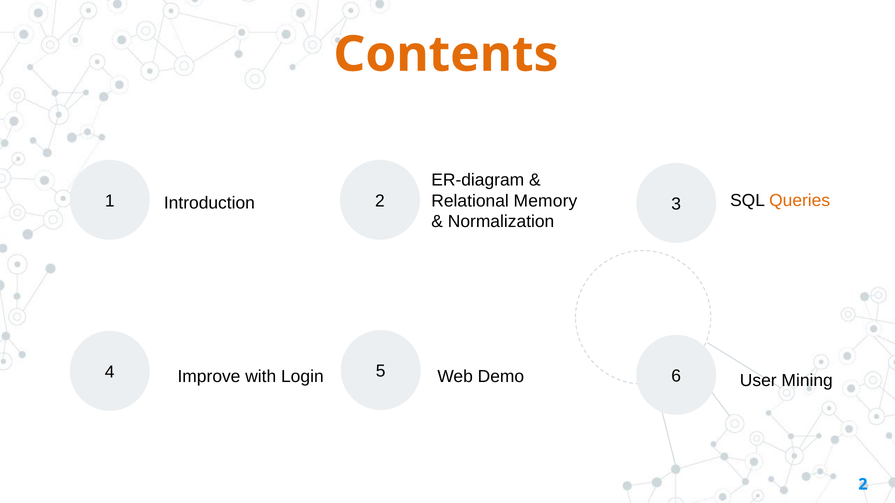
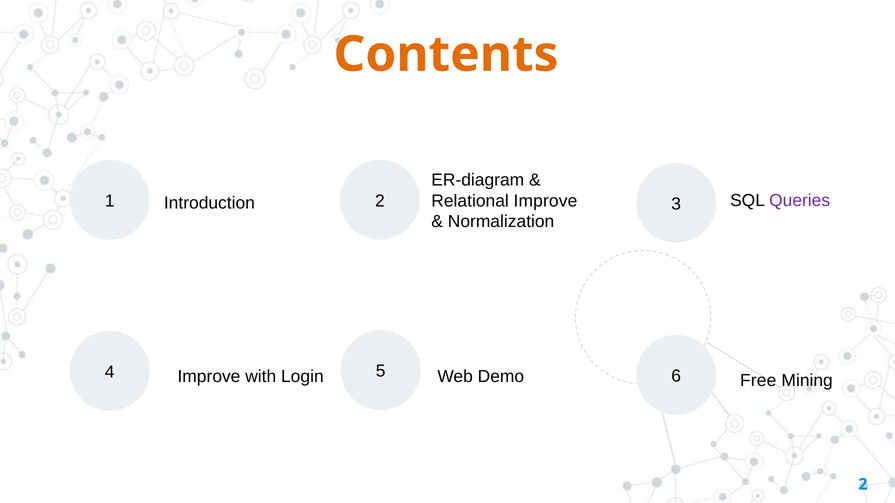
Queries colour: orange -> purple (800, 201)
Relational Memory: Memory -> Improve (545, 201)
User: User -> Free (758, 381)
